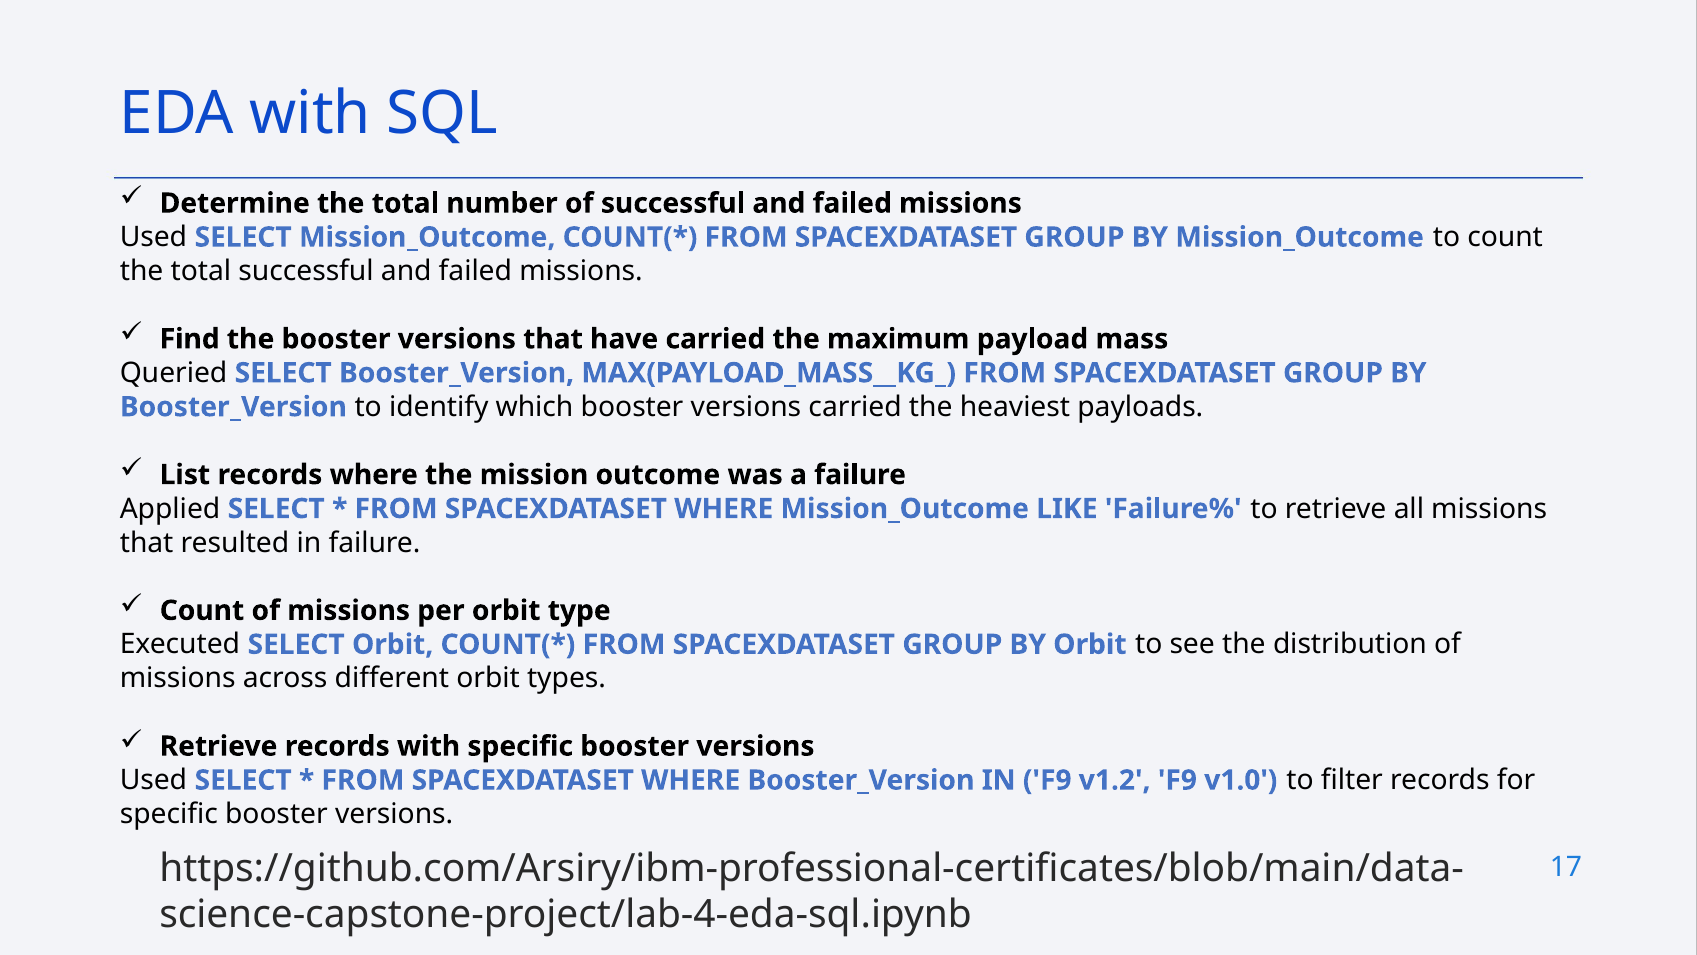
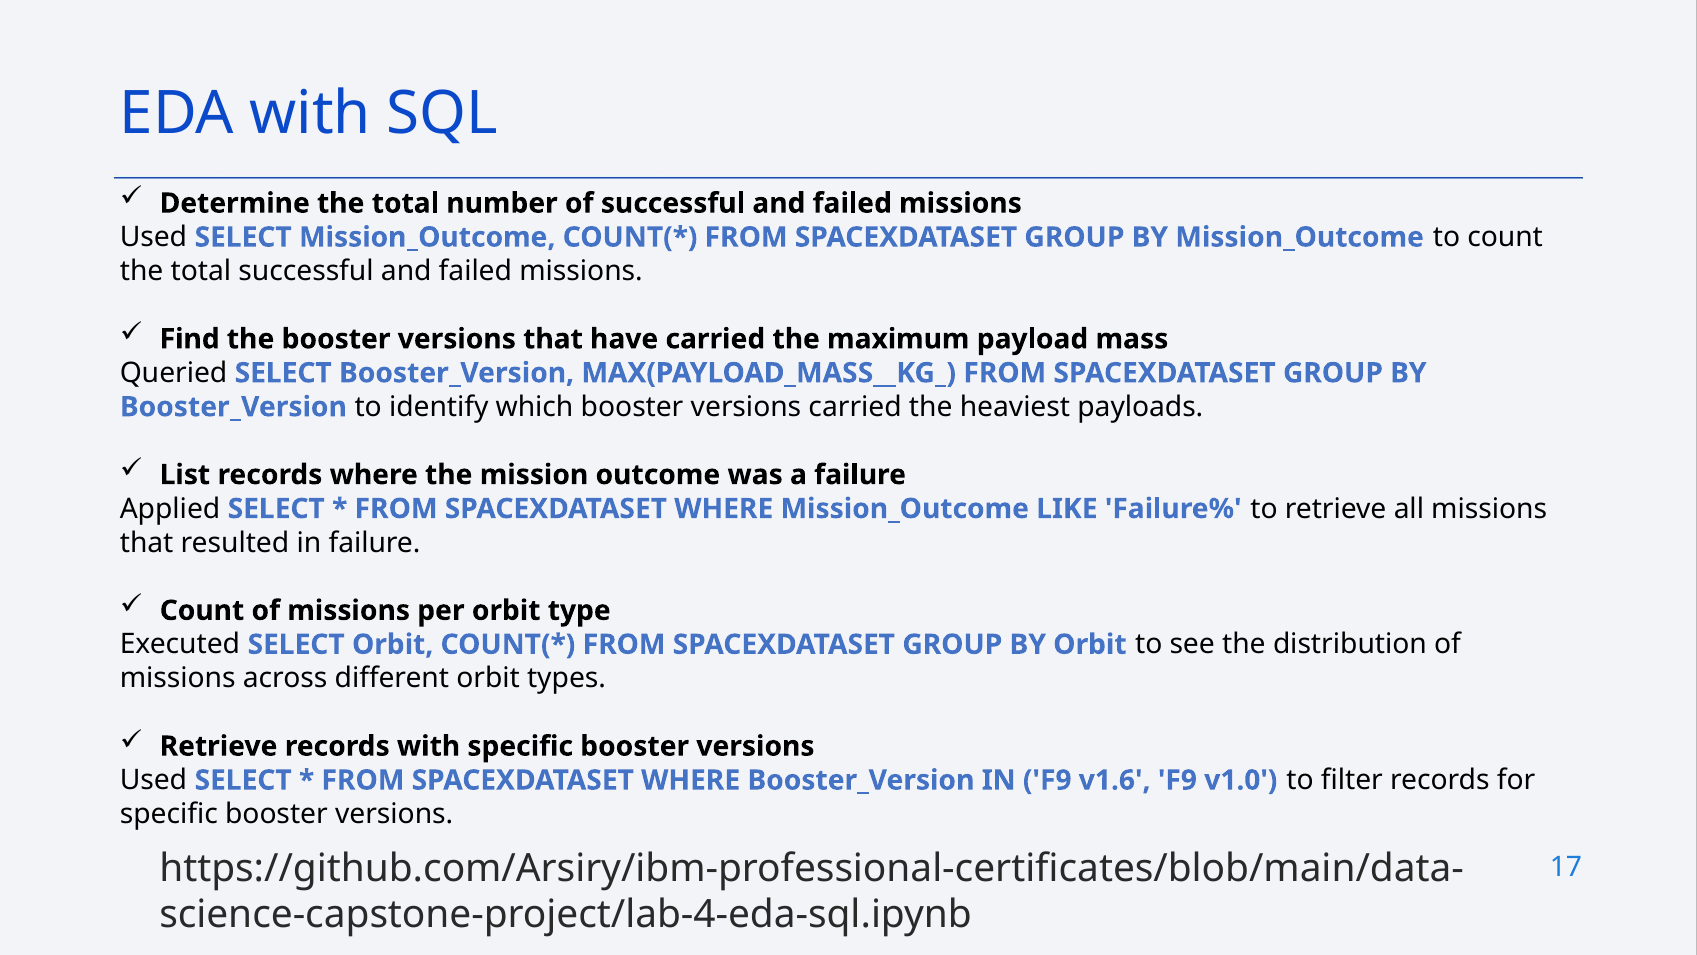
v1.2: v1.2 -> v1.6 (1115, 780)
